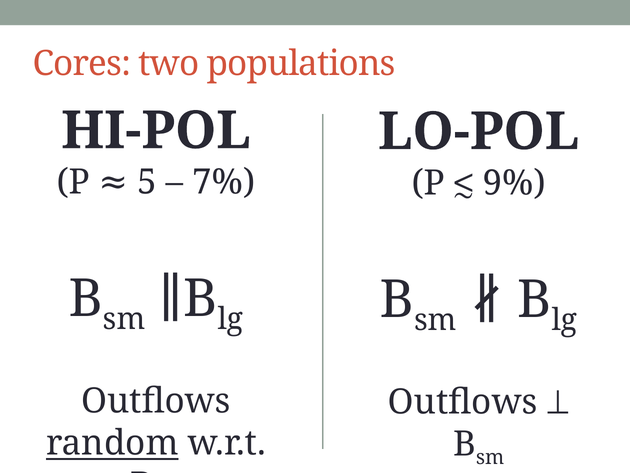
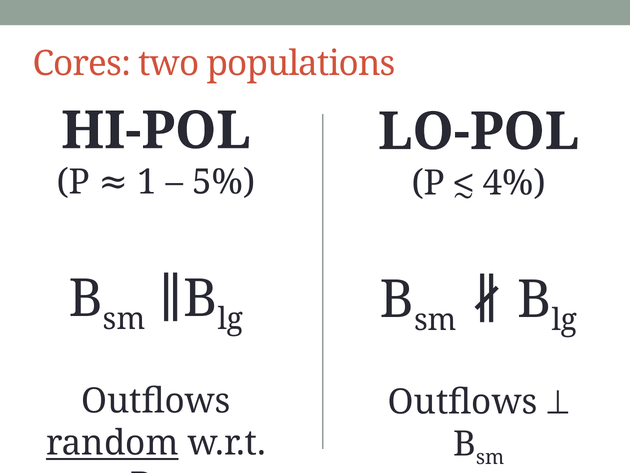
5: 5 -> 1 (147, 182)
7%: 7% -> 5% (224, 182)
9%: 9% -> 4% (514, 183)
